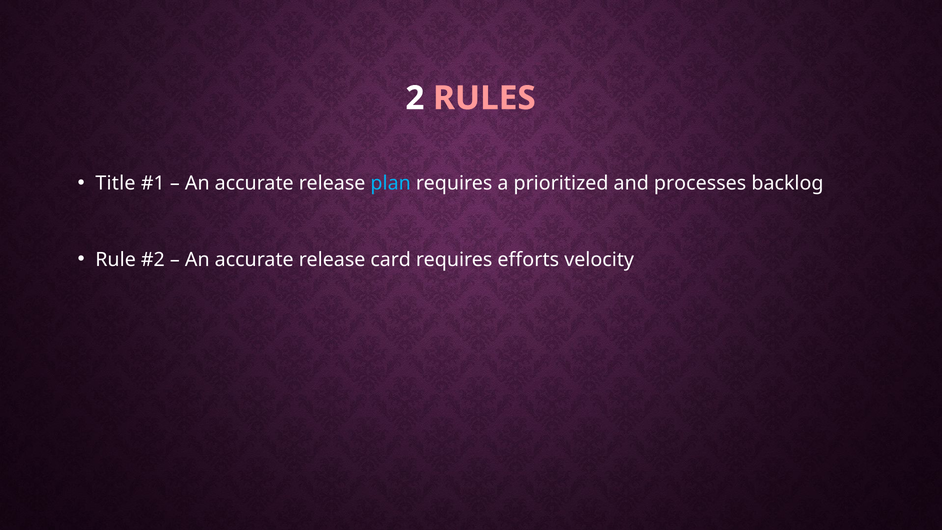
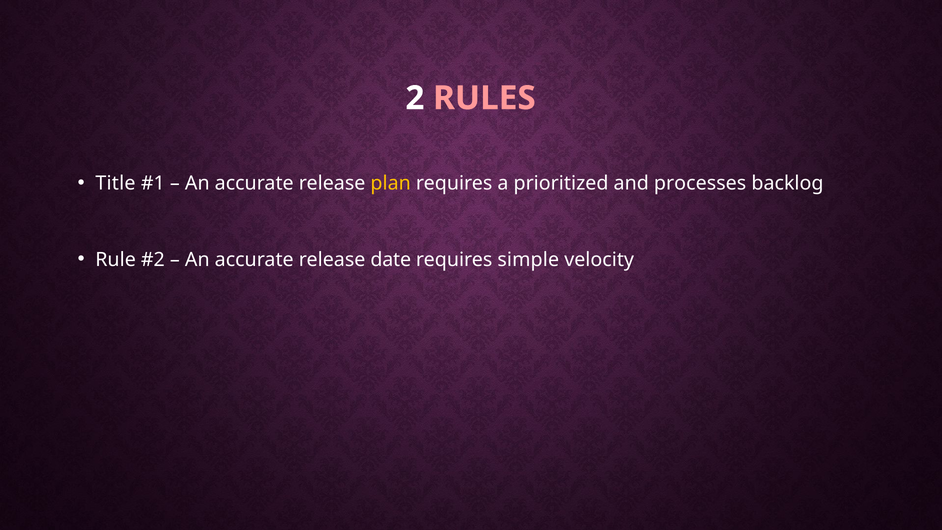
plan colour: light blue -> yellow (391, 183)
card: card -> date (391, 259)
efforts: efforts -> simple (528, 259)
